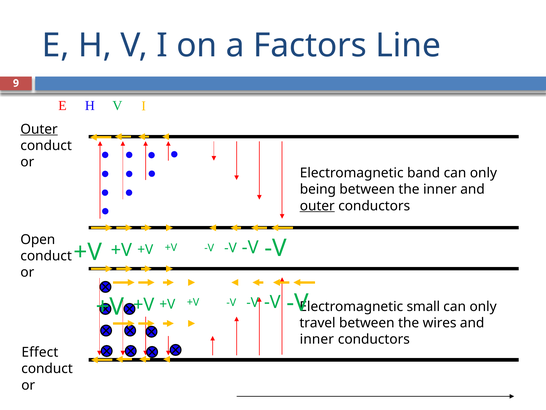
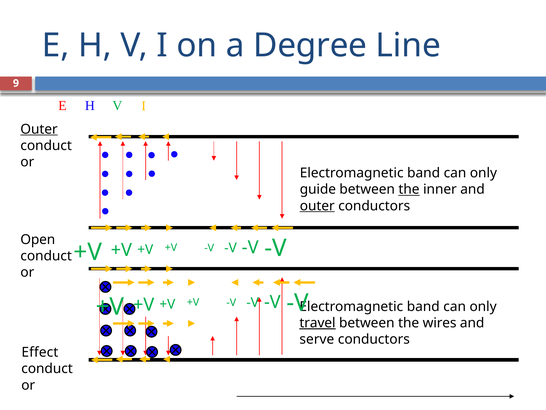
Factors: Factors -> Degree (310, 46)
being: being -> guide (318, 189)
the underline: none -> present (409, 189)
small: small -> band (423, 306)
travel underline: none -> present (318, 323)
inner: inner -> serve (317, 339)
